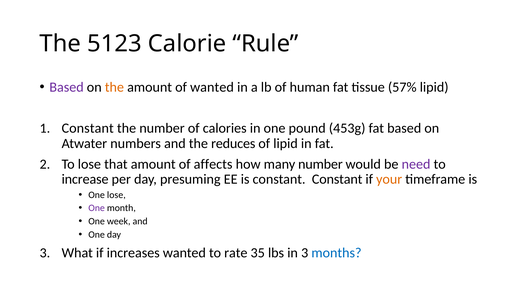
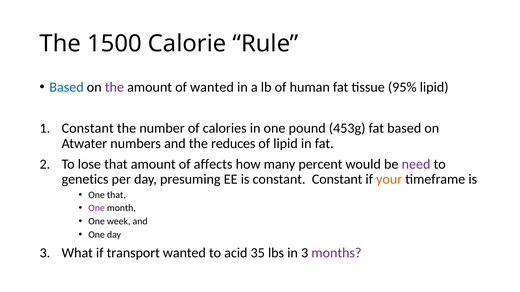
5123: 5123 -> 1500 (114, 44)
Based colour: purple -> blue (67, 87)
the colour: orange -> purple (114, 87)
57%: 57% -> 95% (402, 87)
many number: number -> percent (320, 164)
increase: increase -> genetics (85, 180)
One lose: lose -> that (116, 195)
increases: increases -> transport (133, 253)
rate: rate -> acid (236, 253)
months colour: blue -> purple (336, 253)
